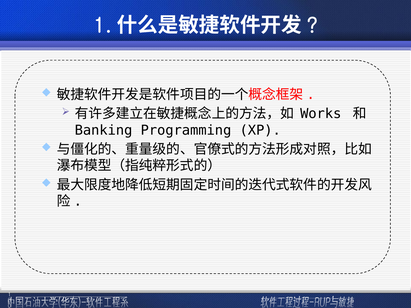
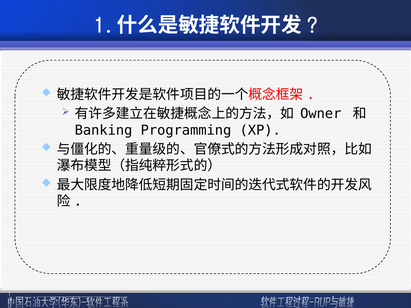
Works: Works -> Owner (321, 114)
